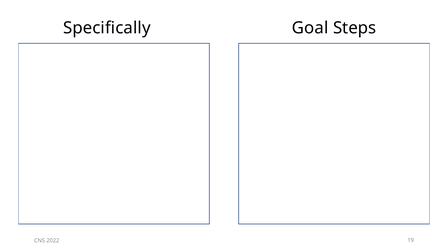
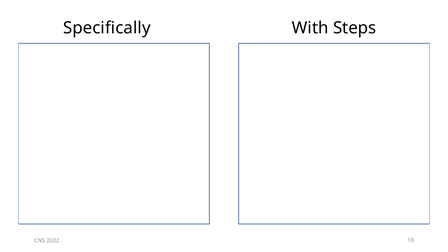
Goal: Goal -> With (310, 28)
